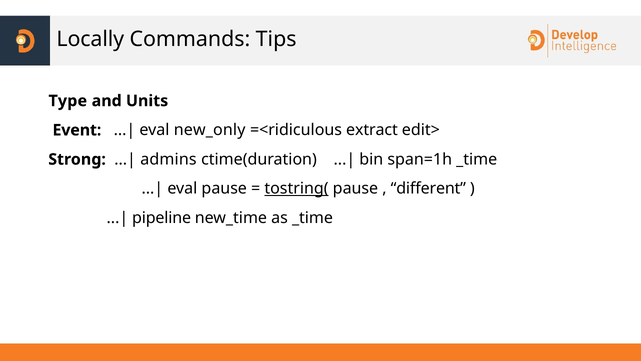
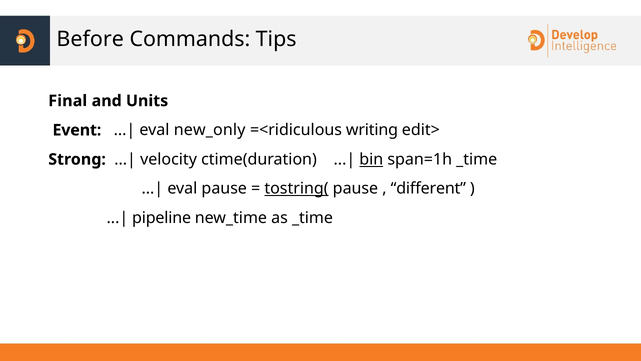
Locally: Locally -> Before (90, 39)
Type: Type -> Final (68, 101)
extract: extract -> writing (372, 130)
admins: admins -> velocity (169, 159)
bin underline: none -> present (371, 159)
